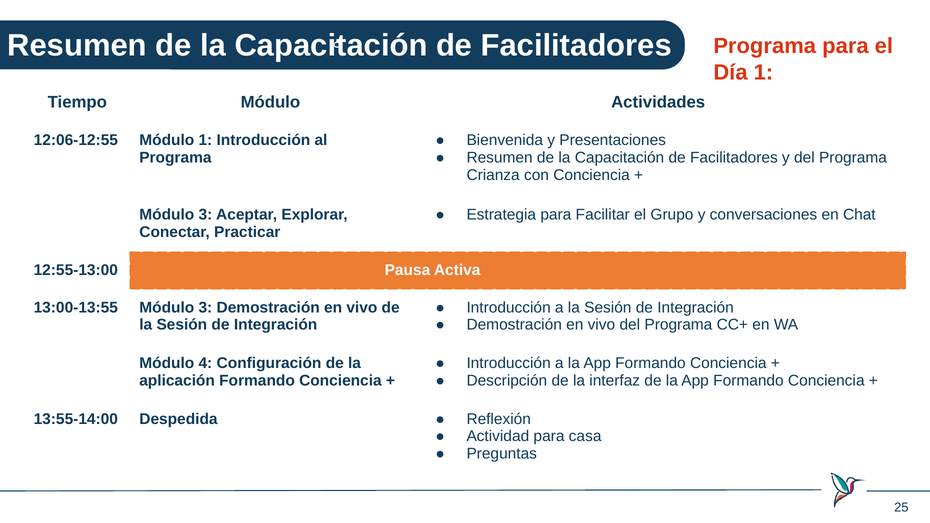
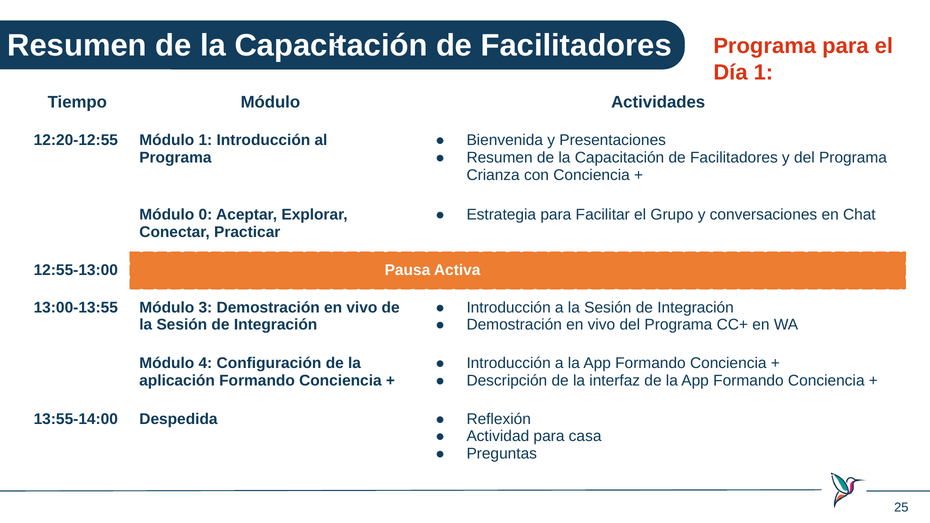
12:06-12:55: 12:06-12:55 -> 12:20-12:55 (76, 140)
3: 3 -> 0 (205, 215)
